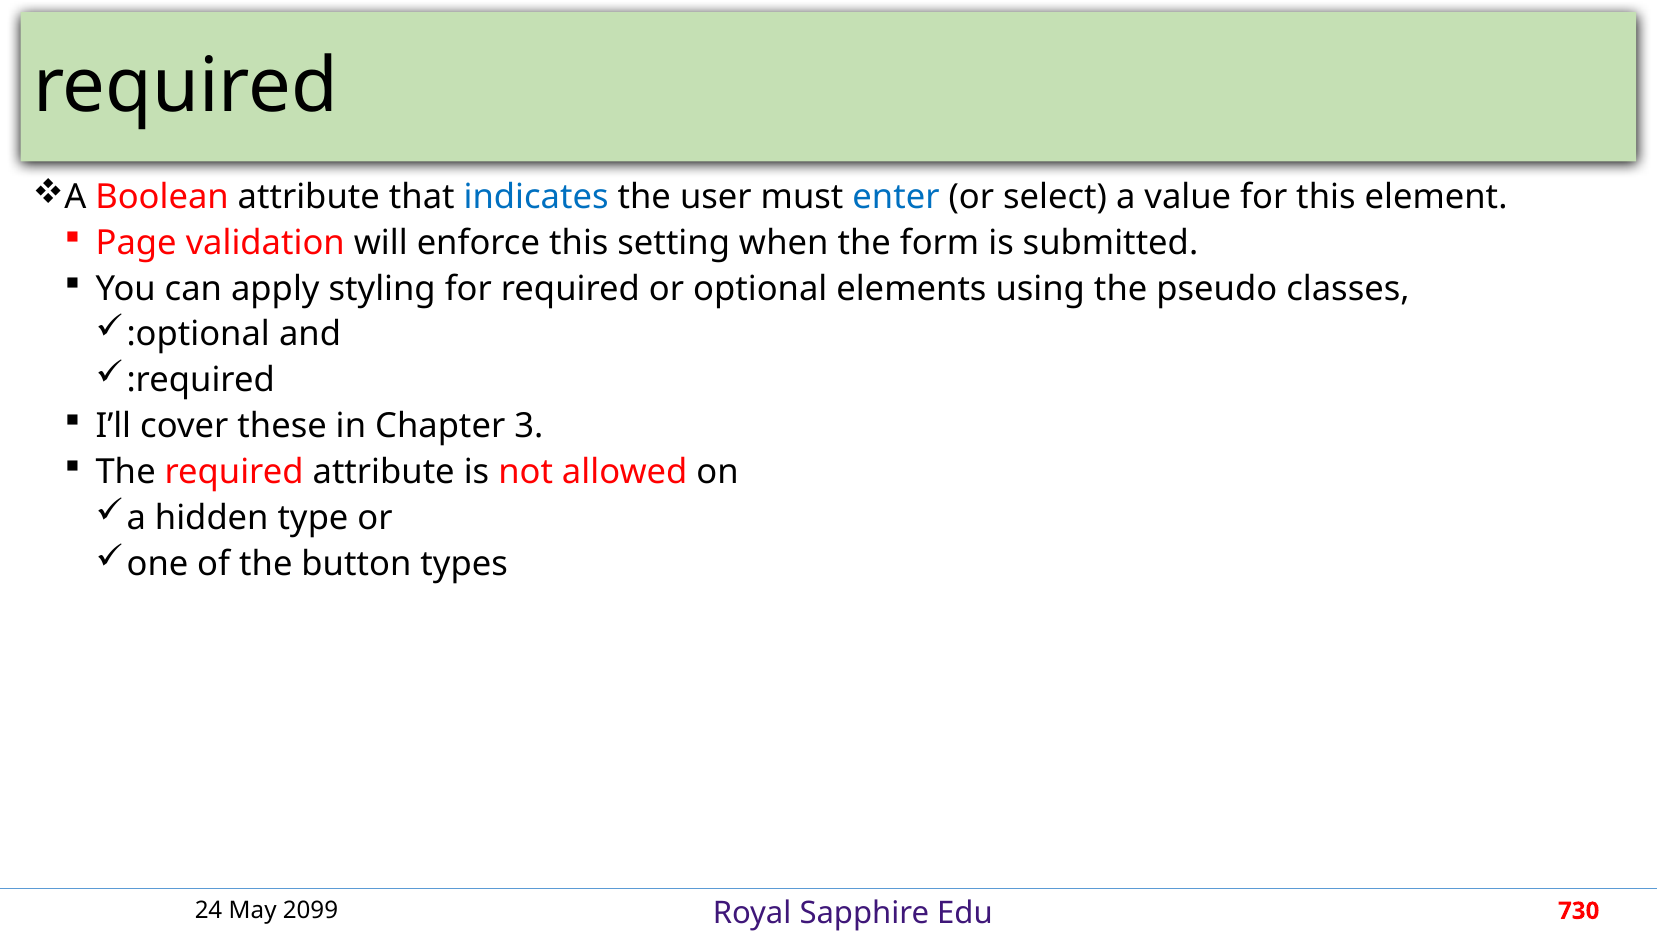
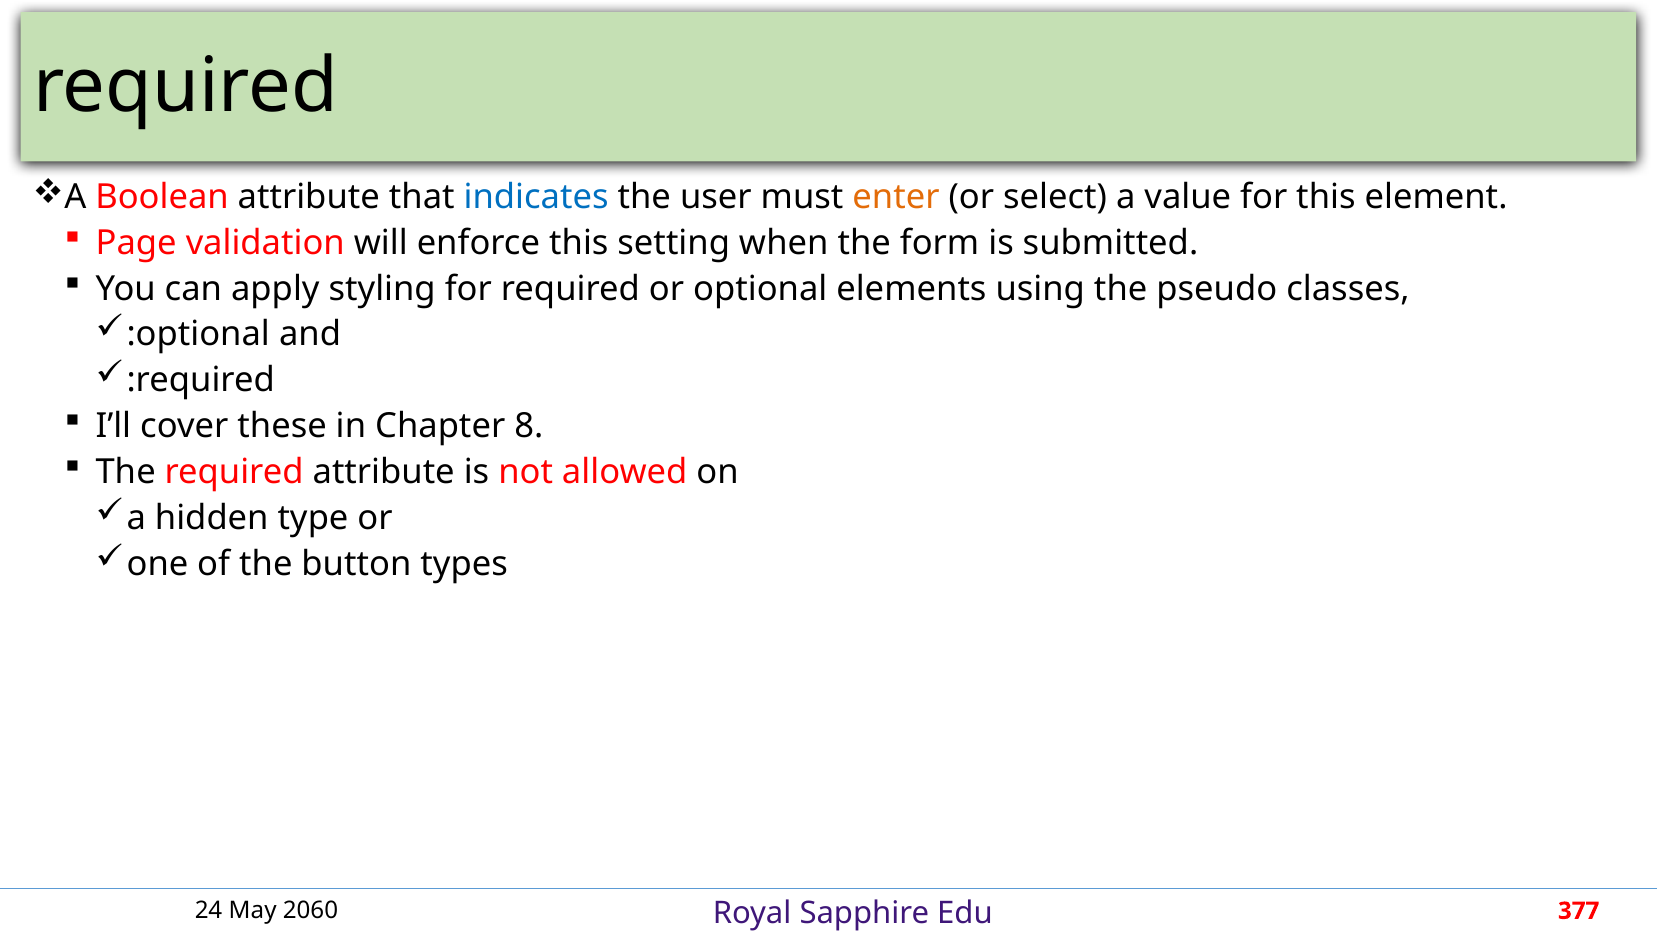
enter colour: blue -> orange (896, 197)
3: 3 -> 8 (529, 426)
2099: 2099 -> 2060 (310, 911)
730: 730 -> 377 (1579, 911)
